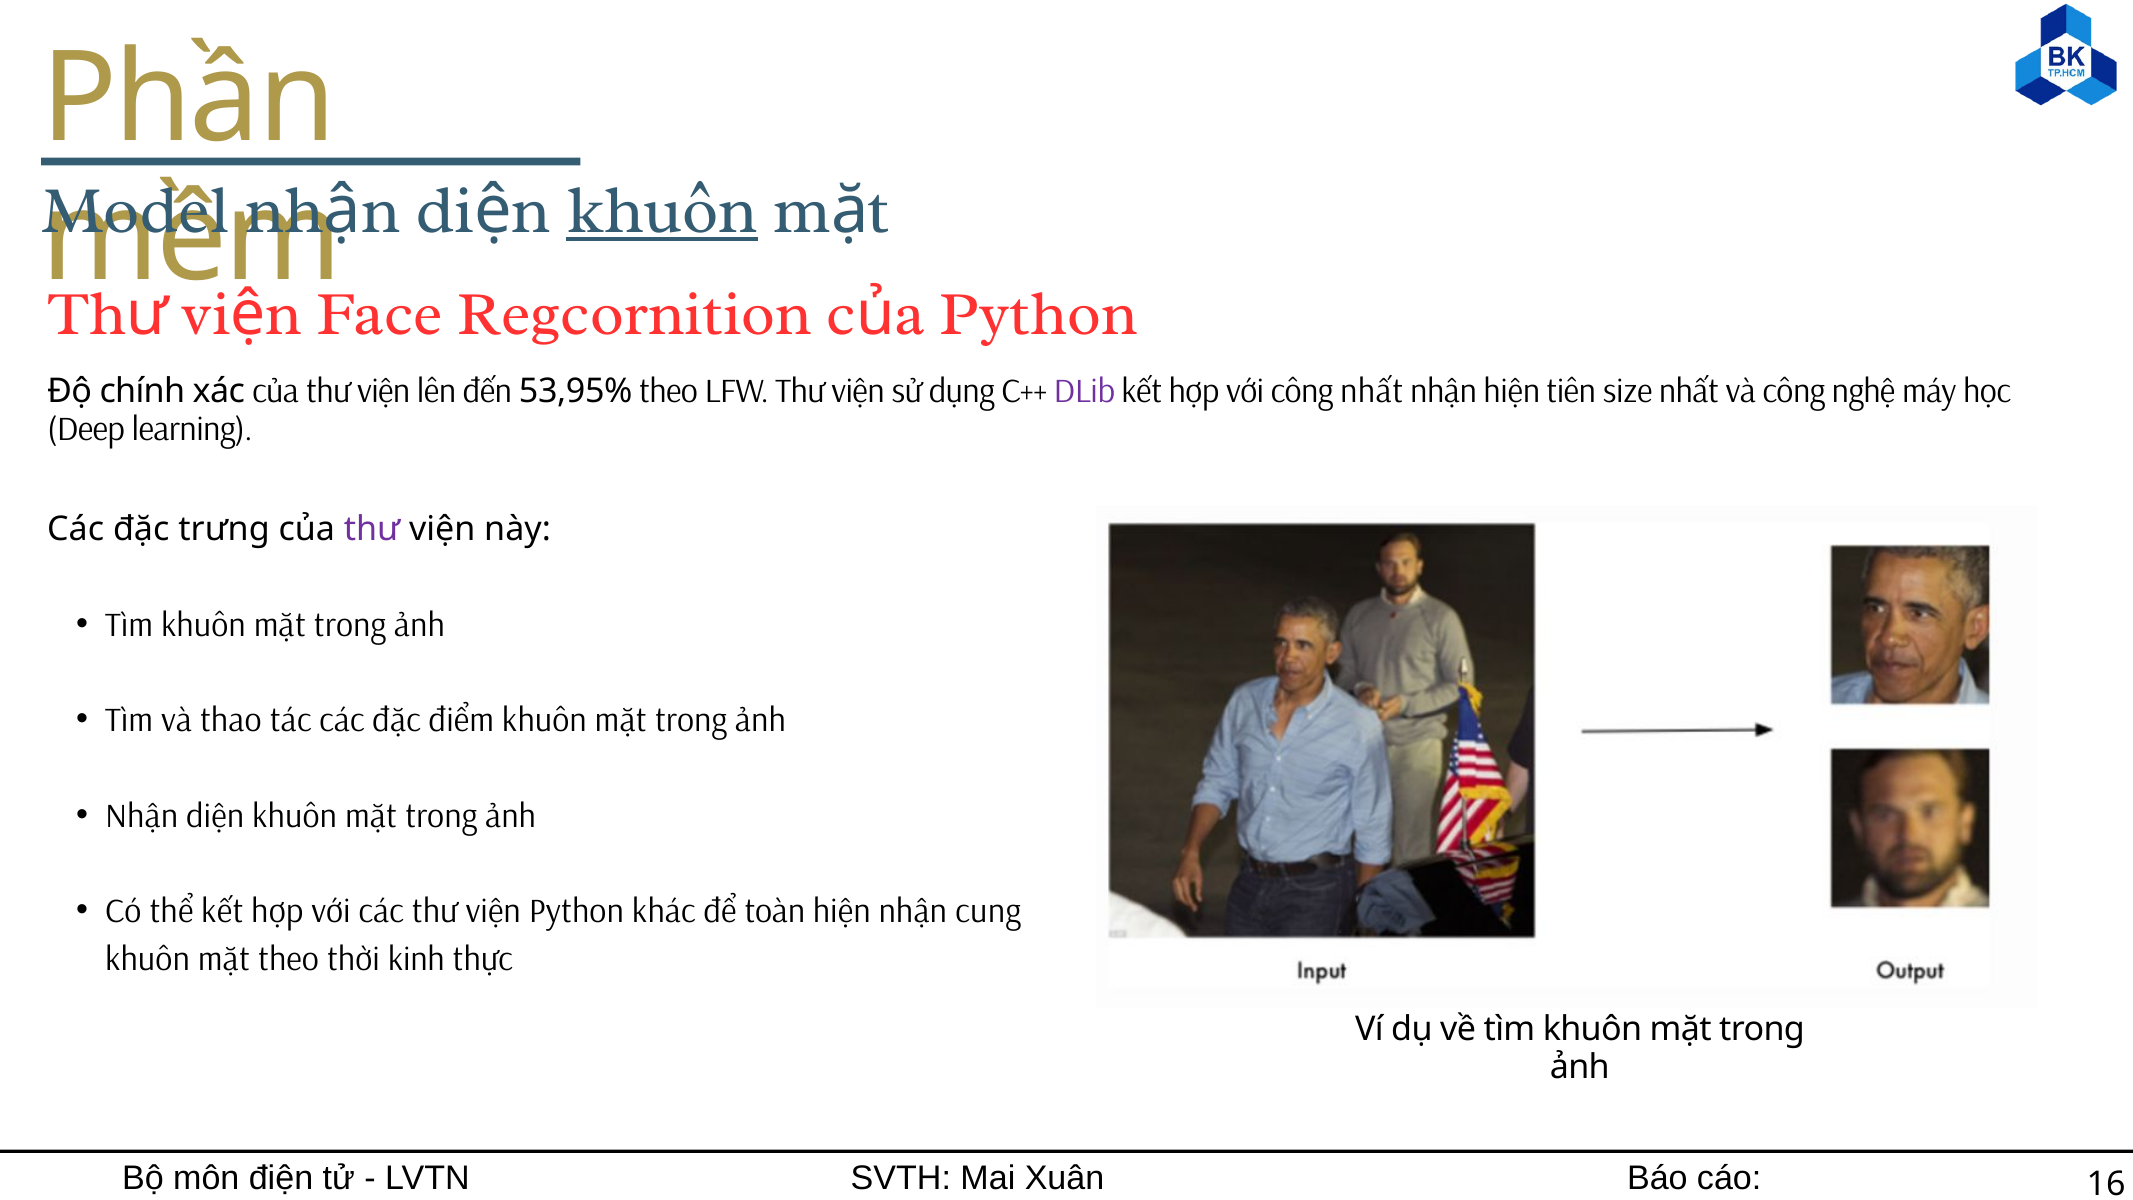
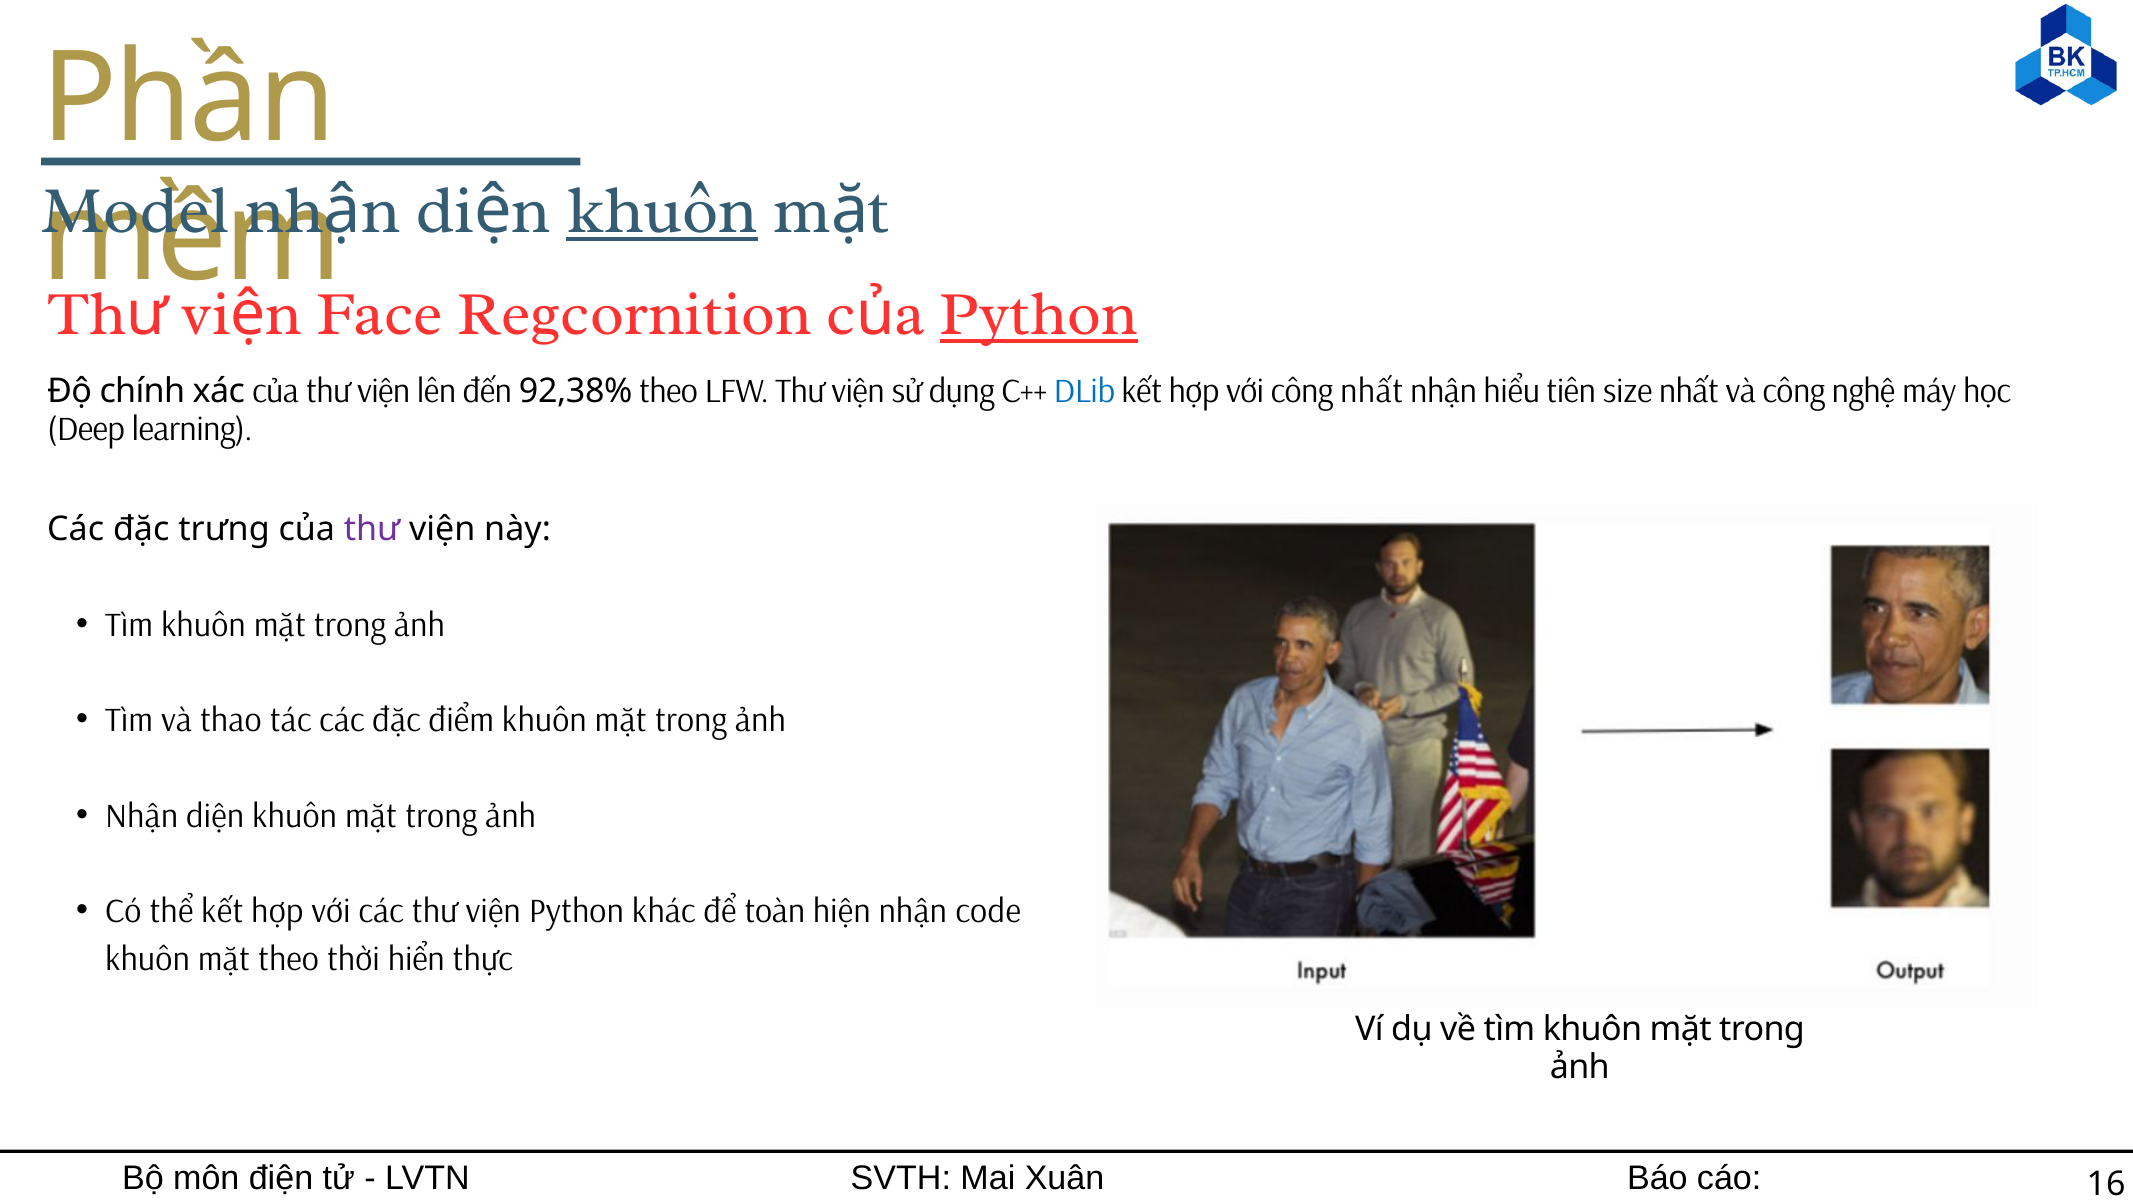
Python underline: none -> present (1039, 314)
53,95%: 53,95% -> 92,38% (576, 392)
DLib colour: purple -> blue (1084, 392)
nhận hiện: hiện -> hiểu (1512, 392)
cung: cung -> code (988, 911)
kinh: kinh -> hiển (416, 959)
